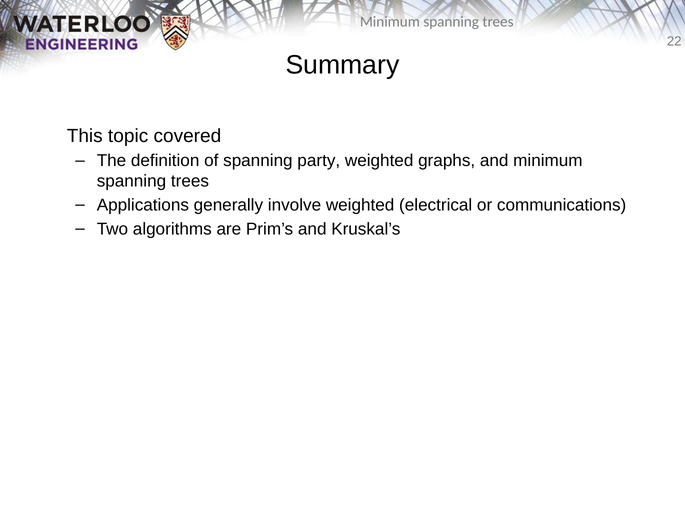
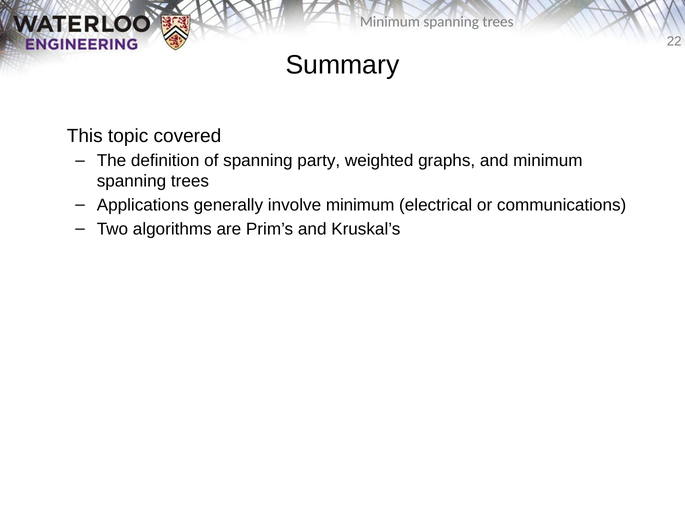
involve weighted: weighted -> minimum (360, 206)
